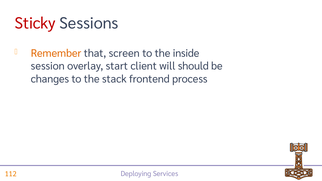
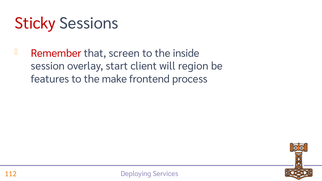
Remember colour: orange -> red (56, 53)
should: should -> region (193, 66)
changes: changes -> features (50, 79)
stack: stack -> make (114, 79)
